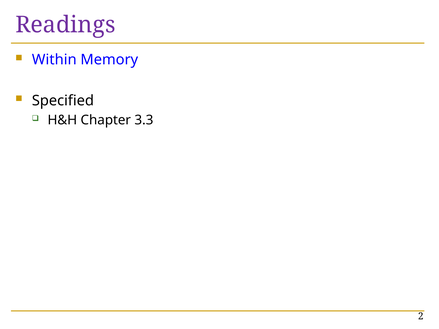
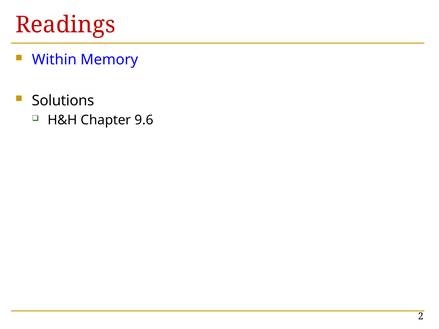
Readings colour: purple -> red (65, 25)
Specified: Specified -> Solutions (63, 101)
3.3: 3.3 -> 9.6 (144, 120)
